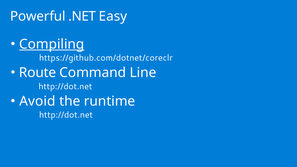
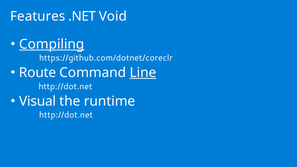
Powerful: Powerful -> Features (38, 16)
Easy: Easy -> Void (113, 16)
Line underline: none -> present (143, 73)
Avoid: Avoid -> Visual (38, 101)
